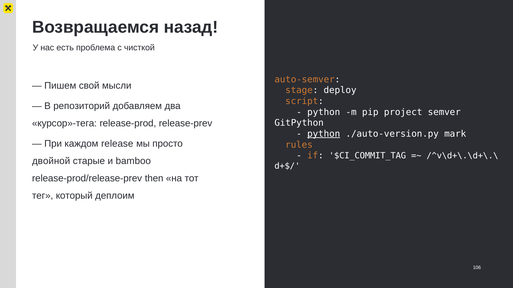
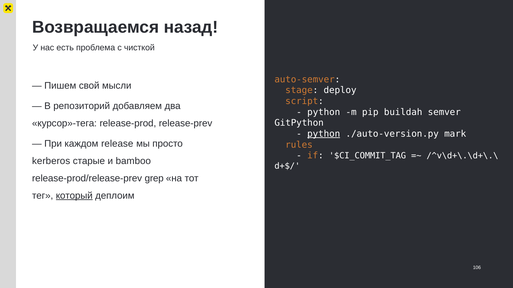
project: project -> buildah (403, 112)
двойной: двойной -> kerberos (51, 161)
then: then -> grep (154, 179)
который underline: none -> present (74, 196)
